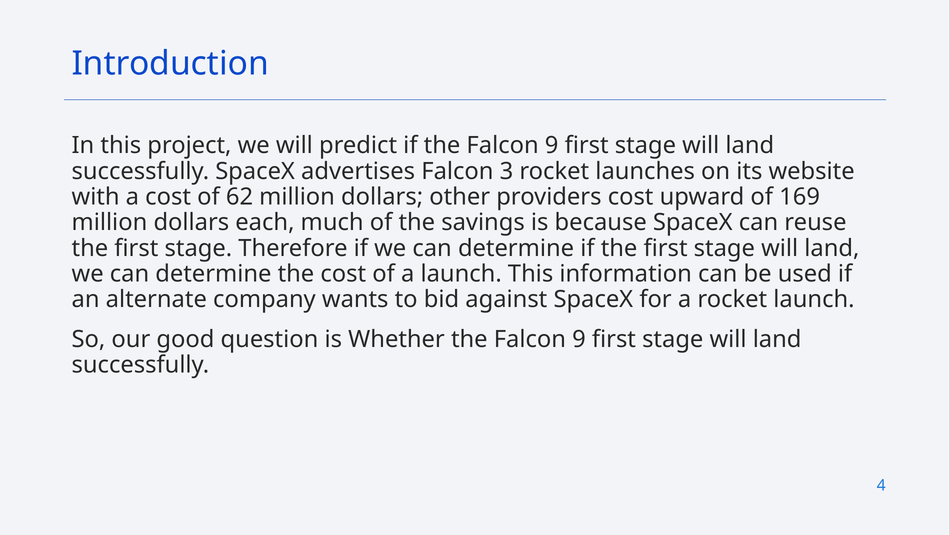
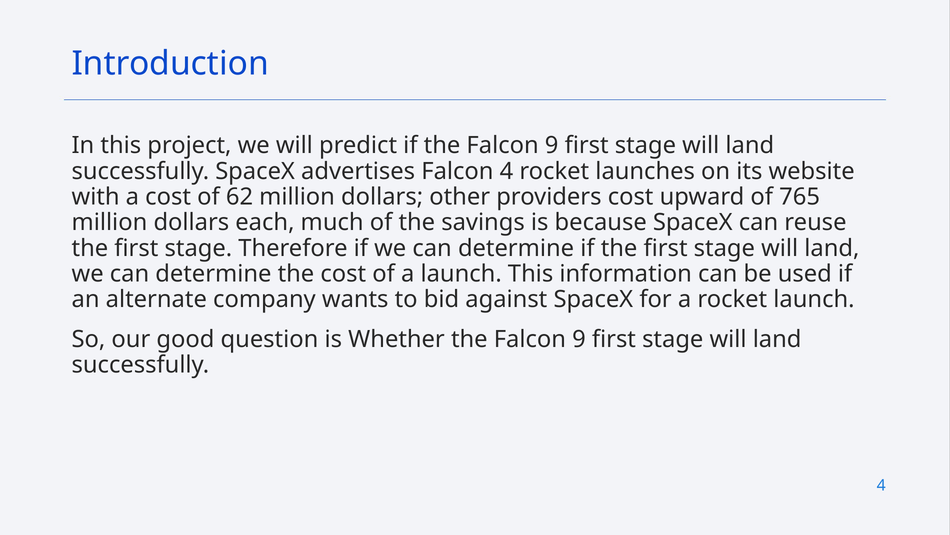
Falcon 3: 3 -> 4 (506, 171)
169: 169 -> 765 (800, 197)
